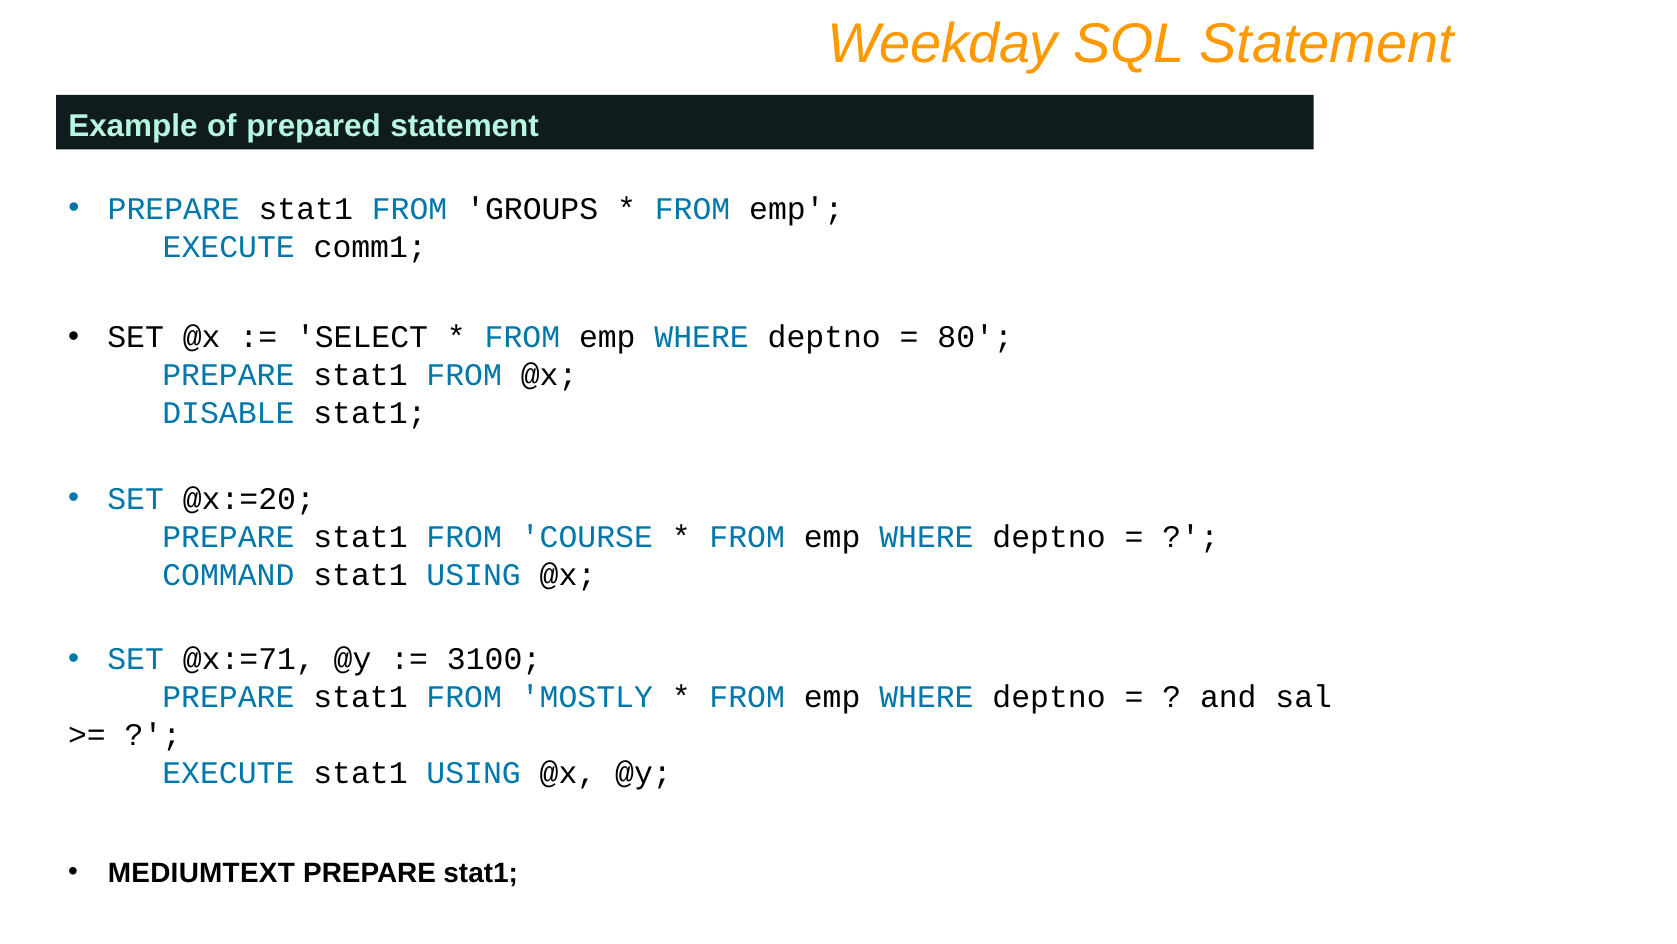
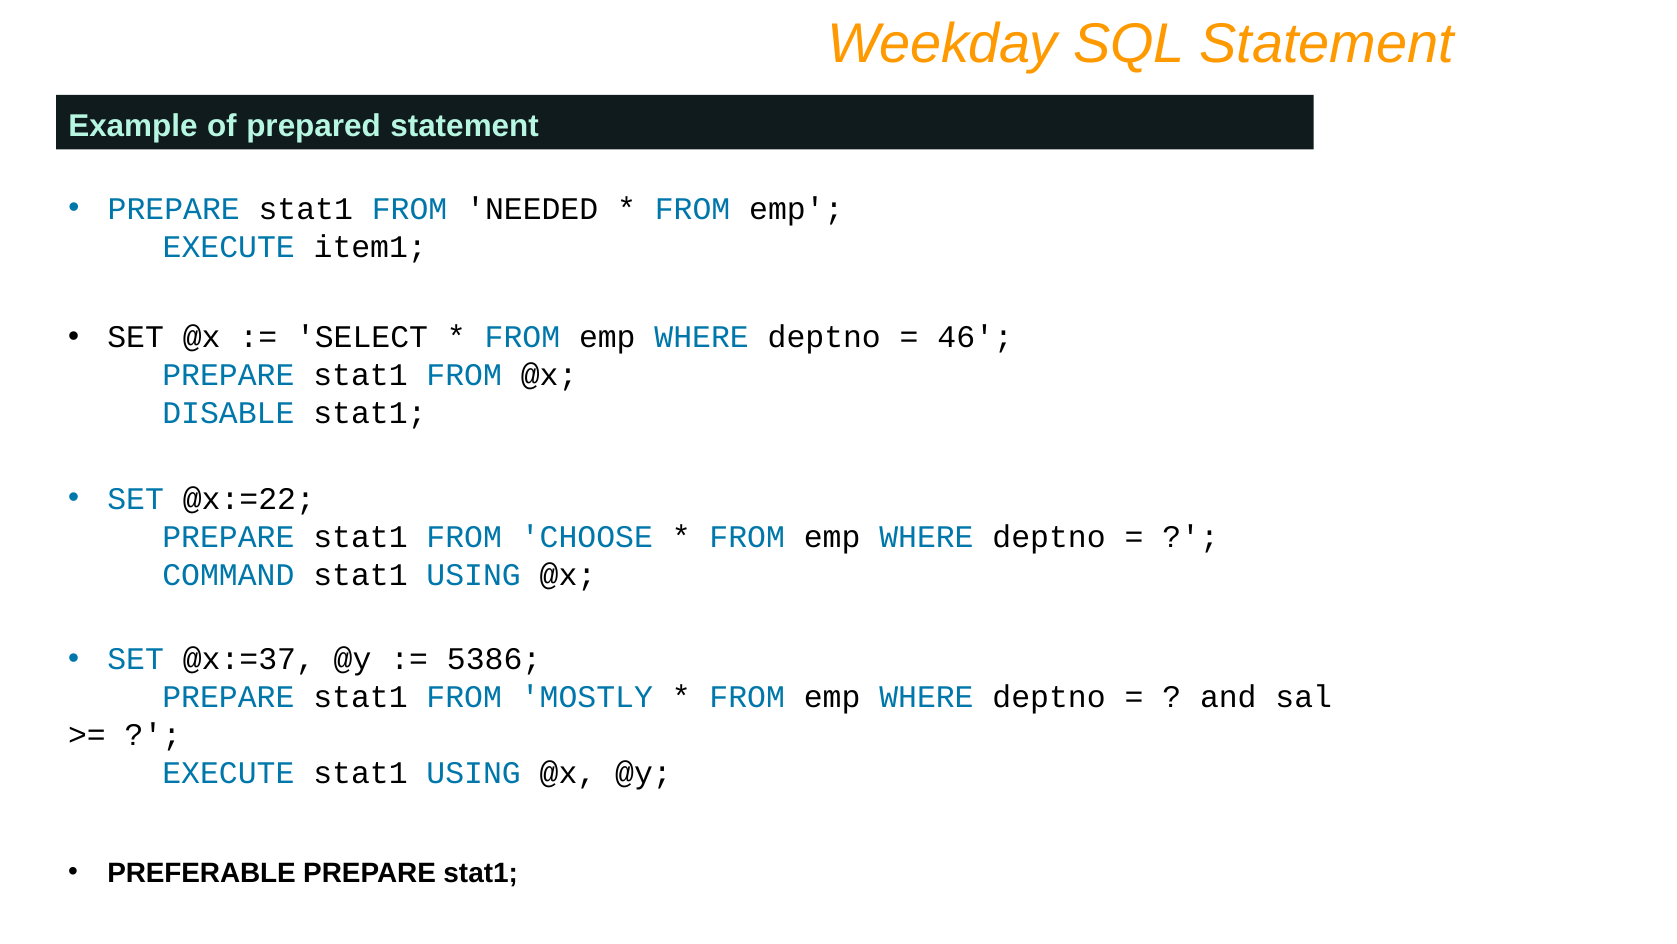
GROUPS: GROUPS -> NEEDED (532, 209)
comm1: comm1 -> item1 (370, 247)
80: 80 -> 46 (975, 337)
@x:=20: @x:=20 -> @x:=22 (249, 499)
COURSE: COURSE -> CHOOSE (587, 537)
@x:=71: @x:=71 -> @x:=37 (249, 659)
3100: 3100 -> 5386 (494, 659)
MEDIUMTEXT: MEDIUMTEXT -> PREFERABLE (202, 872)
